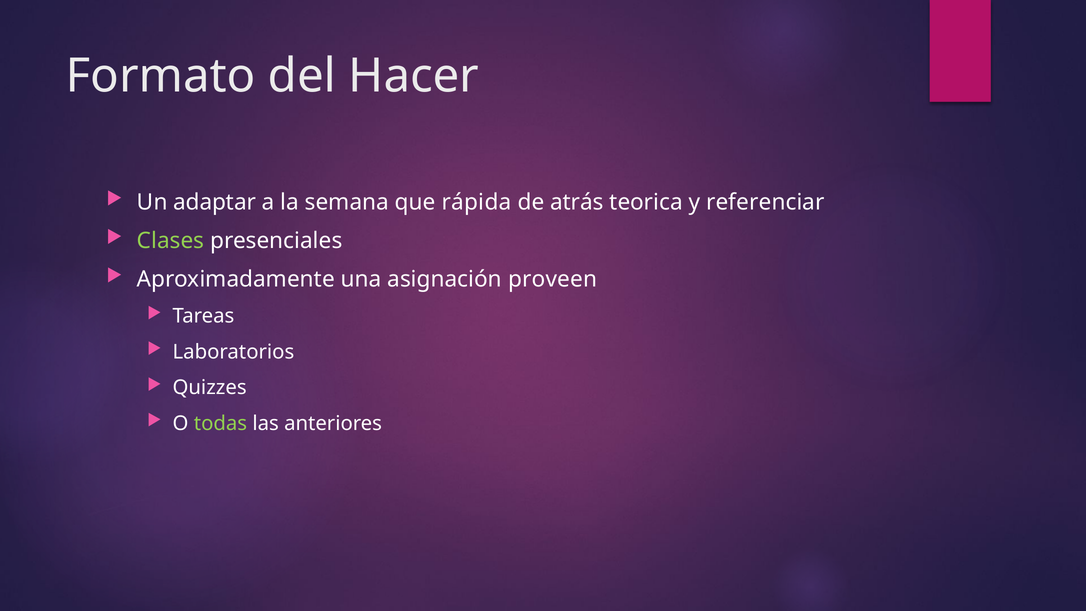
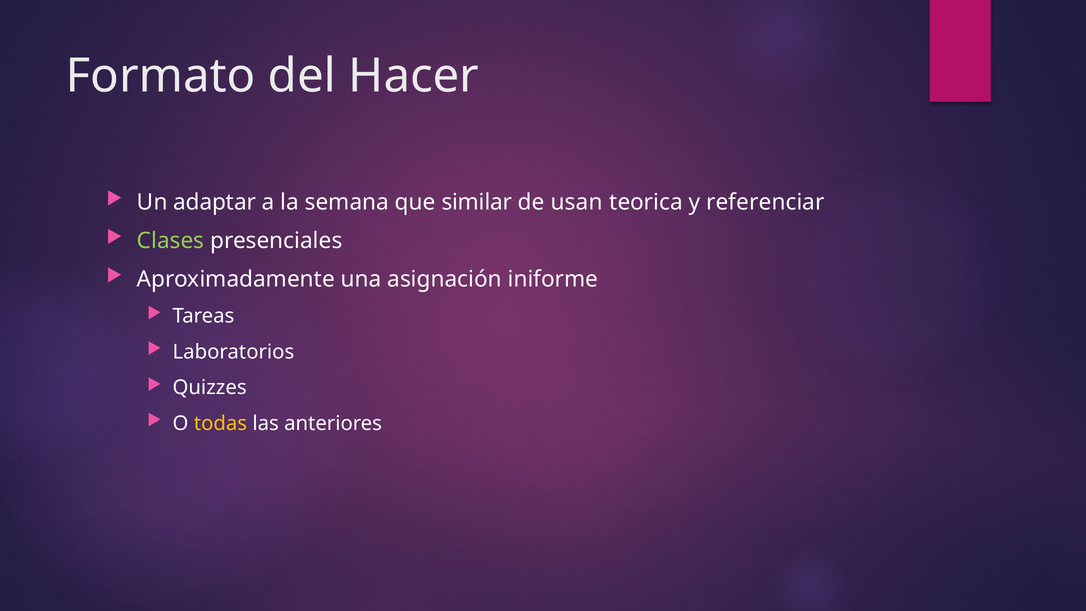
rápida: rápida -> similar (477, 202)
atrás: atrás -> usan (577, 202)
proveen: proveen -> iniforme (553, 279)
todas colour: light green -> yellow (220, 423)
